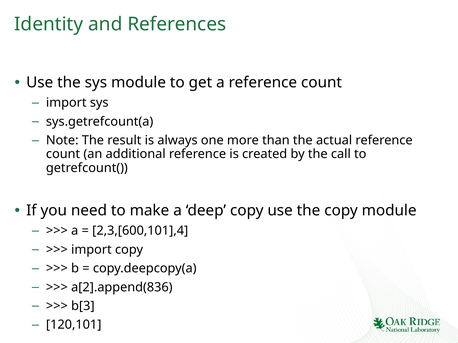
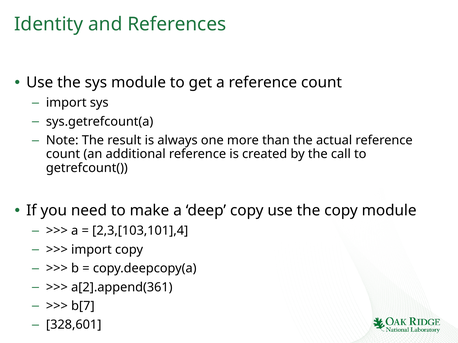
2,3,[600,101],4: 2,3,[600,101],4 -> 2,3,[103,101],4 (140, 231)
a[2].append(836: a[2].append(836 -> a[2].append(361 (122, 288)
b[3: b[3 -> b[7 (83, 306)
120,101: 120,101 -> 328,601 (74, 325)
